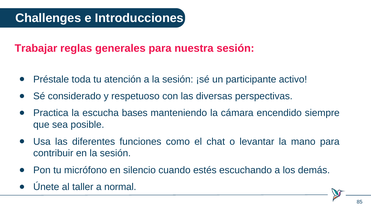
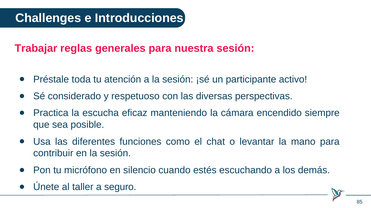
bases: bases -> eficaz (135, 113)
normal: normal -> seguro (120, 188)
